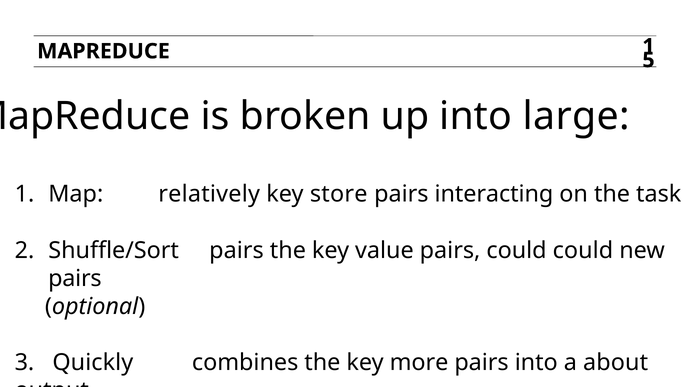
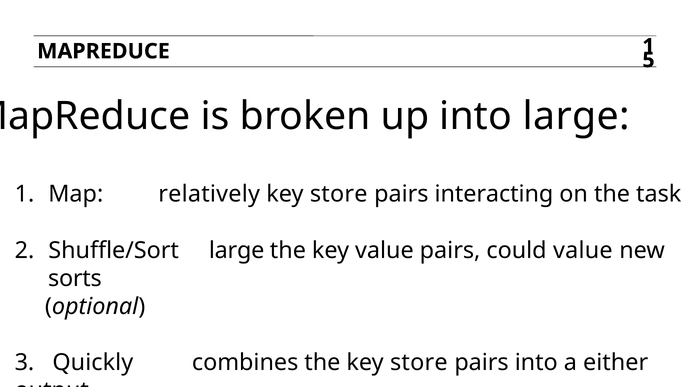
Shuffle/Sort pairs: pairs -> large (237, 251)
could could: could -> value (583, 251)
pairs: pairs -> sorts (75, 279)
the key more: more -> store (419, 363)
about: about -> either (616, 363)
